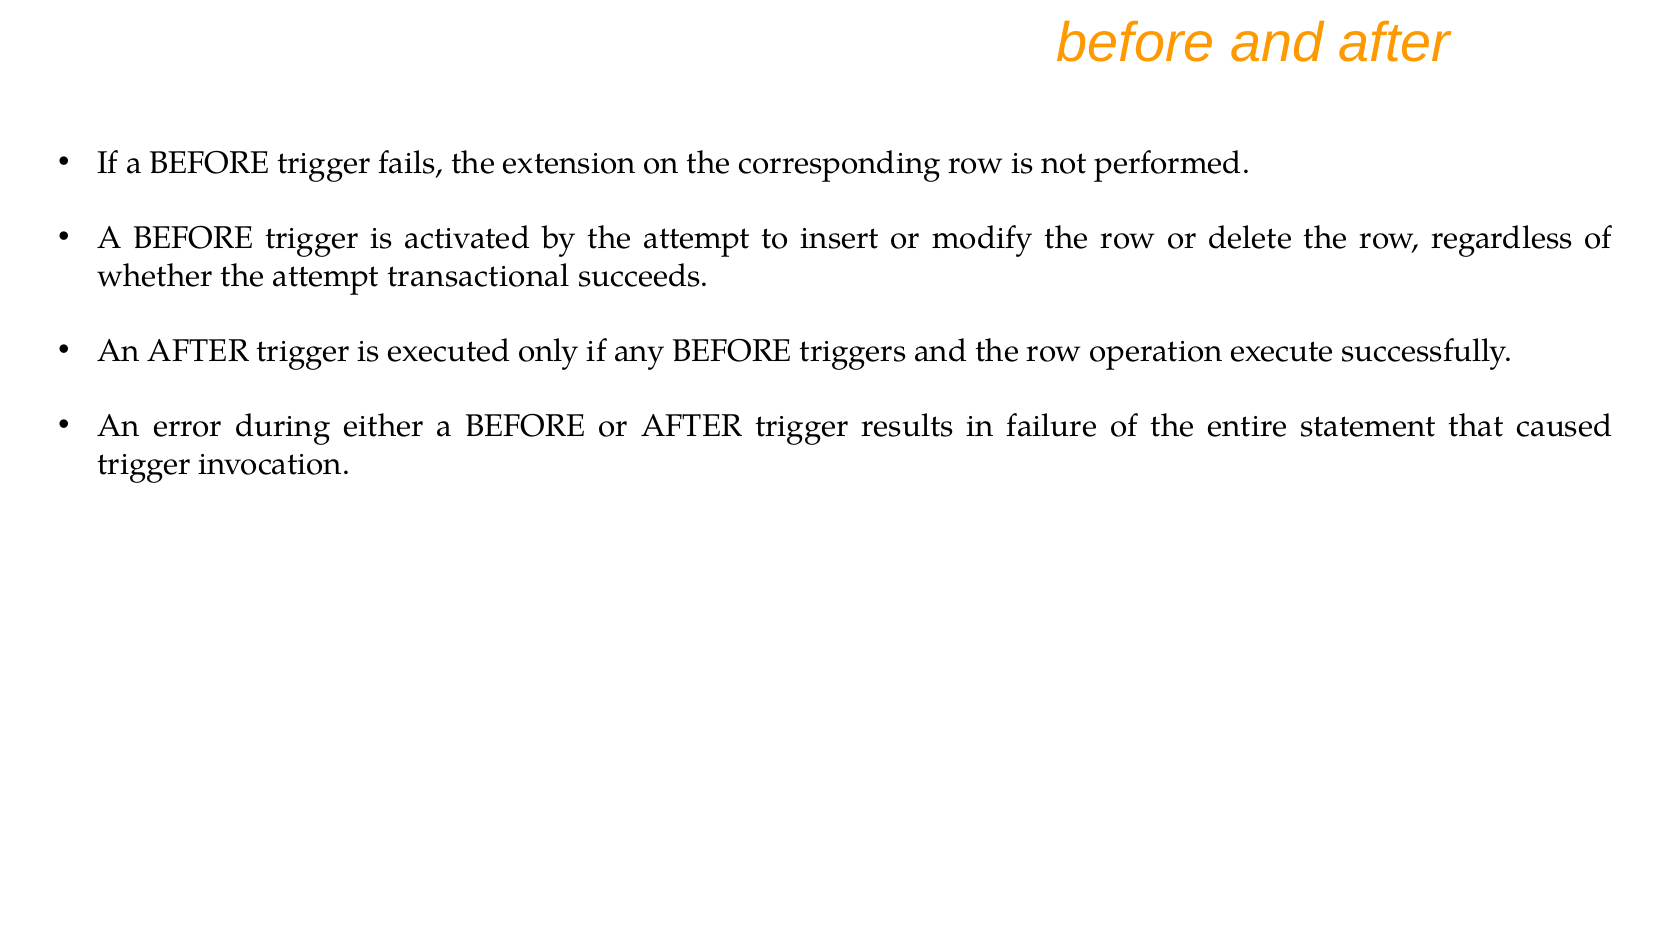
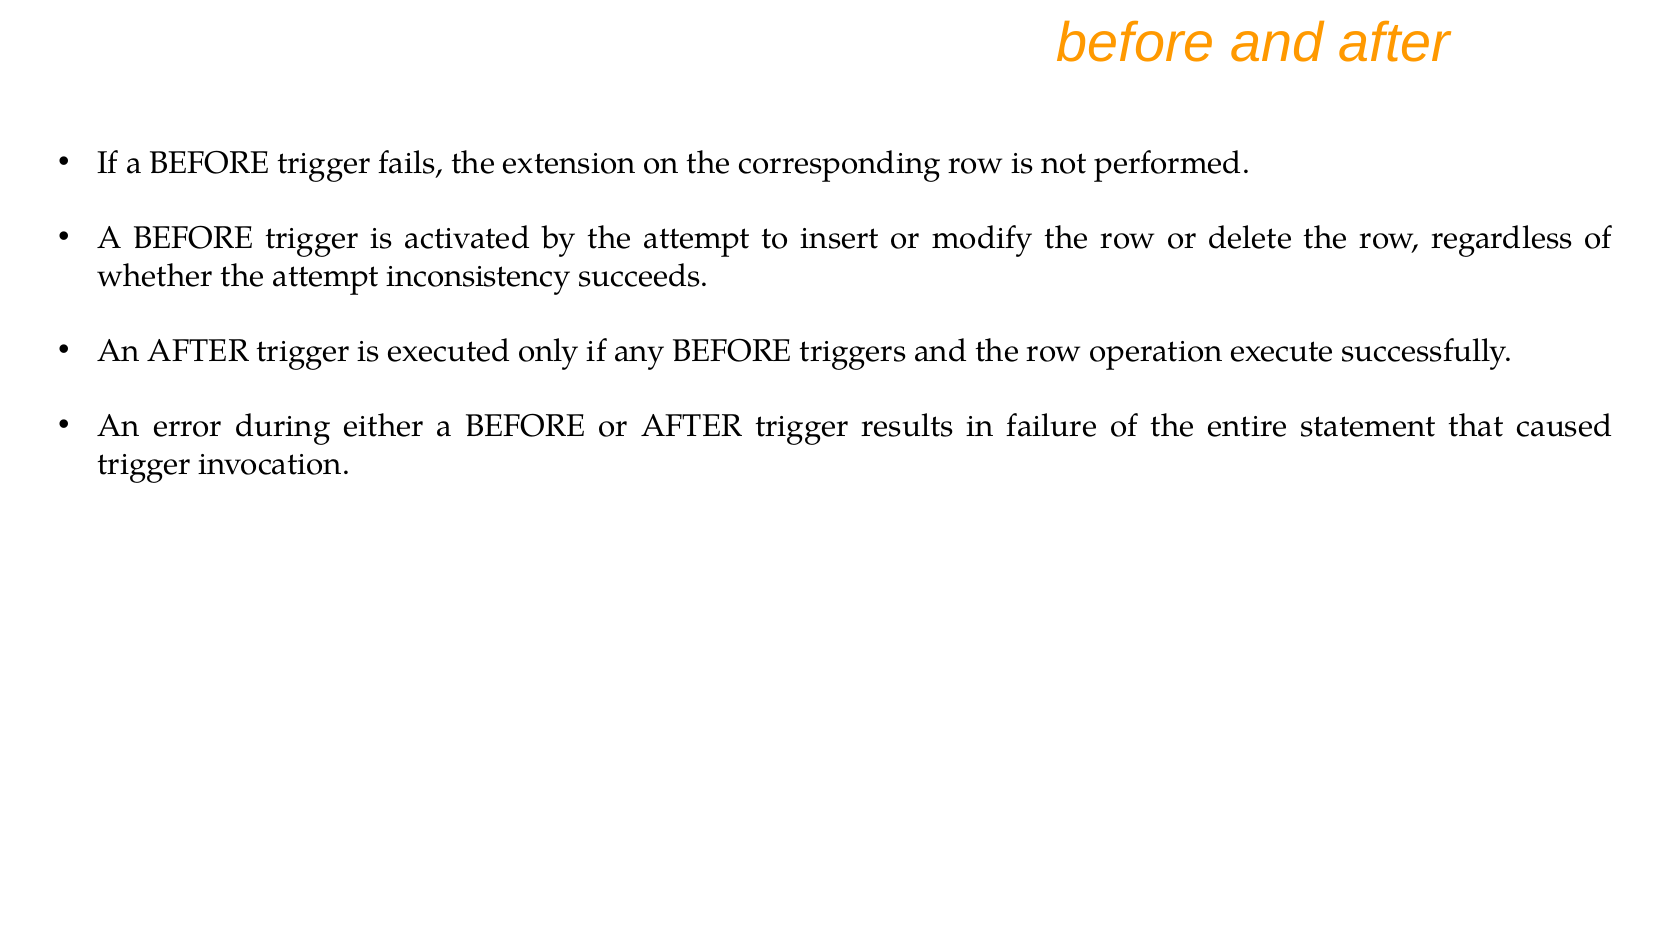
transactional: transactional -> inconsistency (479, 276)
